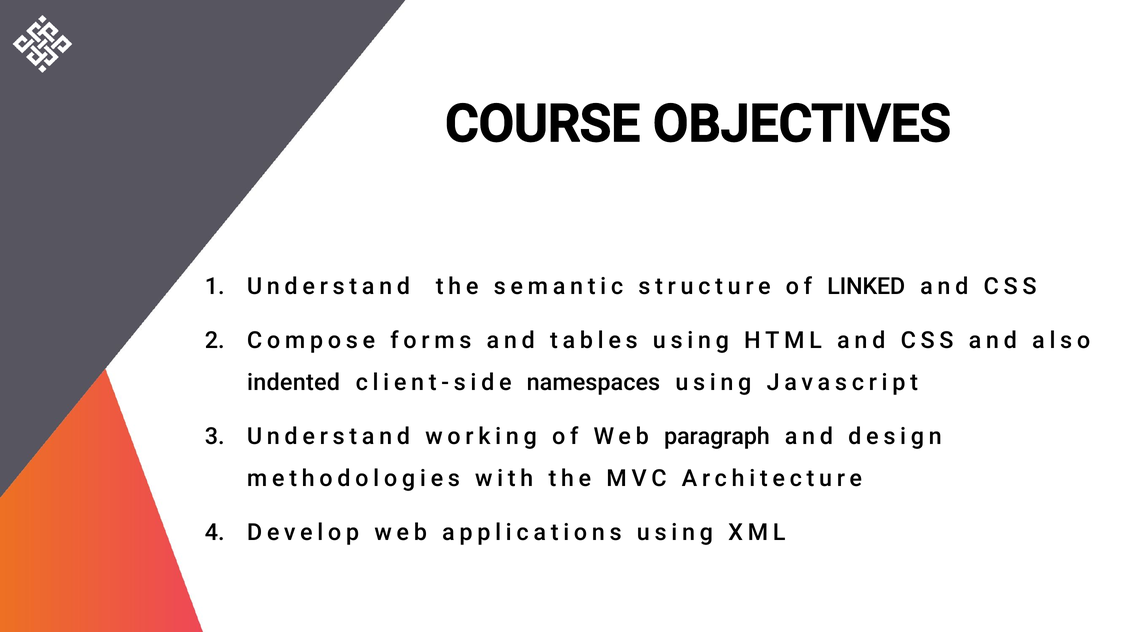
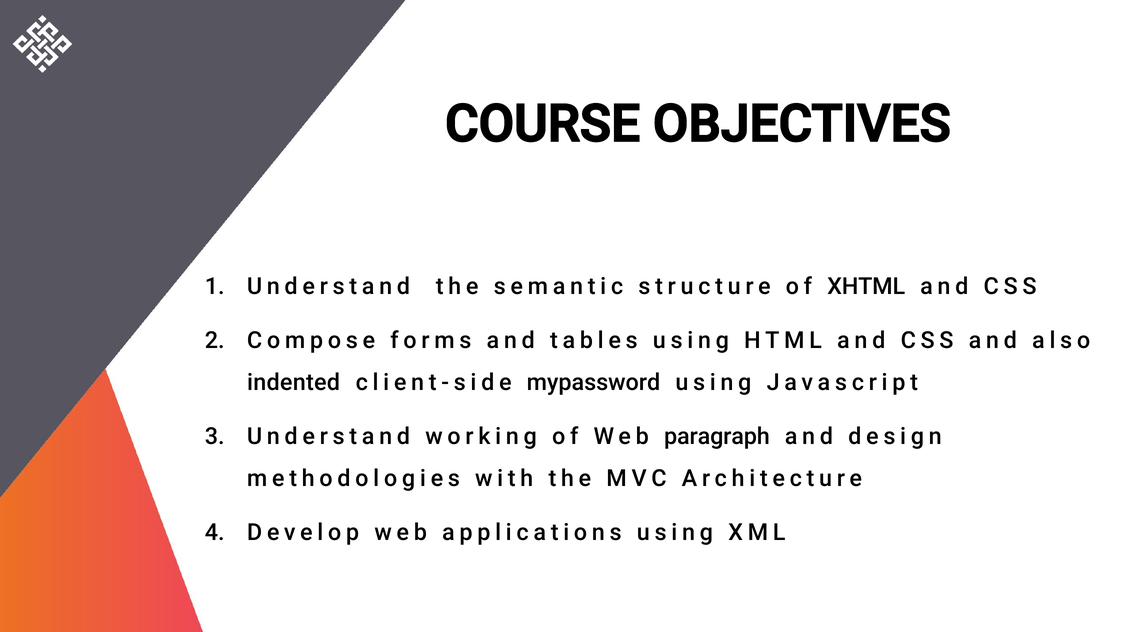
LINKED: LINKED -> XHTML (866, 287)
namespaces: namespaces -> mypassword (593, 382)
